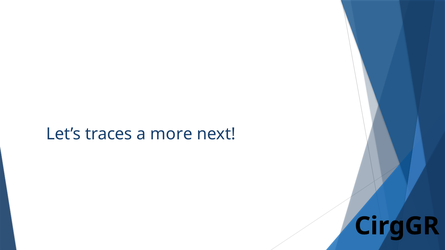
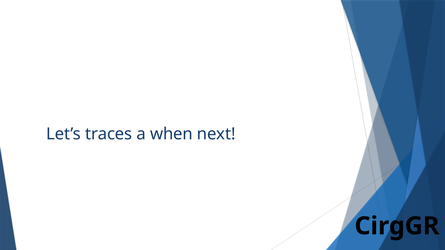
more: more -> when (171, 134)
